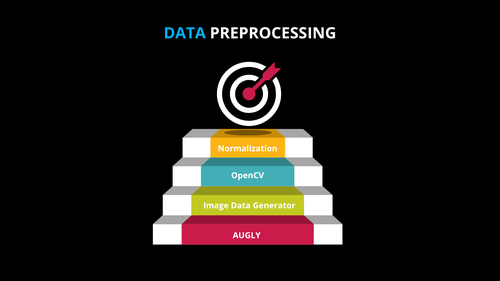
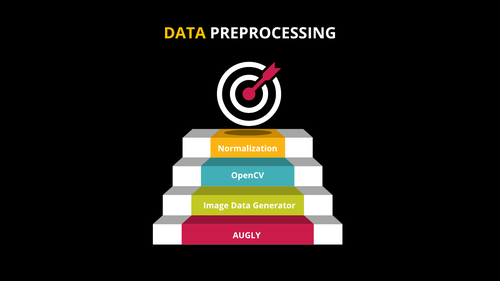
DATA colour: light blue -> yellow (185, 33)
